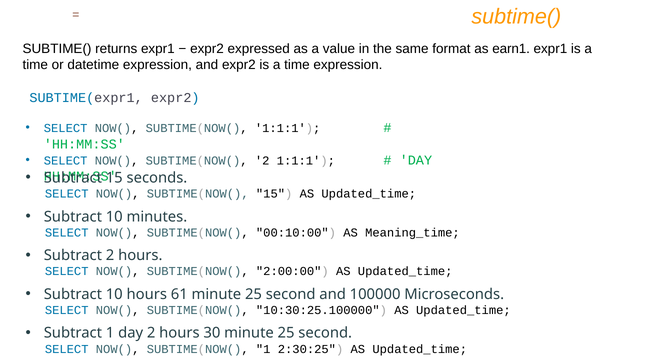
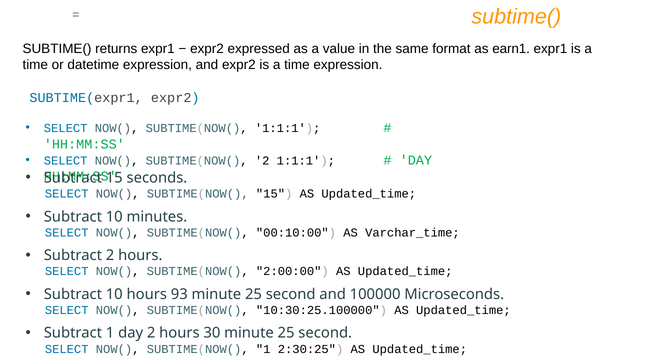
Meaning_time: Meaning_time -> Varchar_time (412, 233)
61: 61 -> 93 (179, 294)
